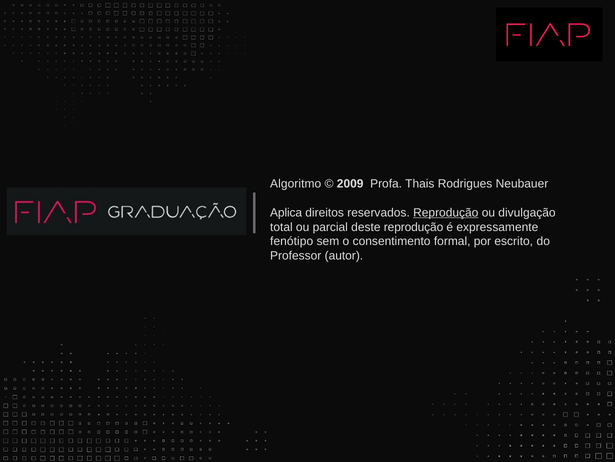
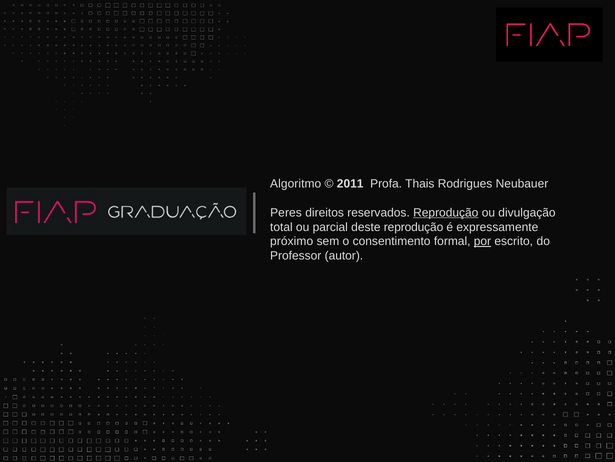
2009: 2009 -> 2011 (350, 184)
Aplica: Aplica -> Peres (286, 212)
fenótipo: fenótipo -> próximo (292, 241)
por underline: none -> present (482, 241)
